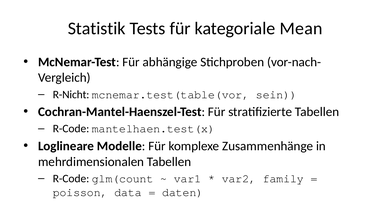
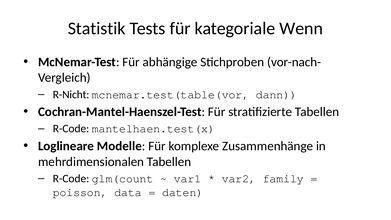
Mean: Mean -> Wenn (301, 28)
sein: sein -> dann (276, 94)
